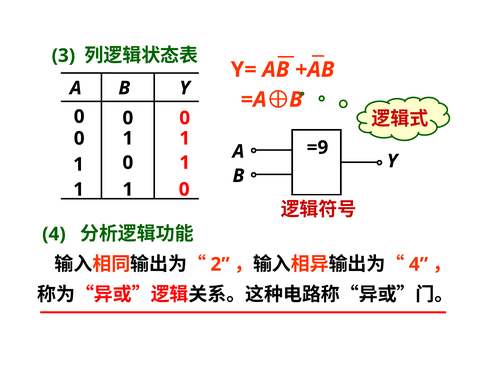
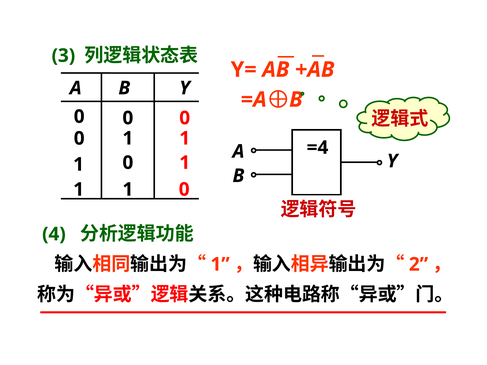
=9: =9 -> =4 (317, 148)
2: 2 -> 1 (220, 265)
4: 4 -> 2 (419, 265)
